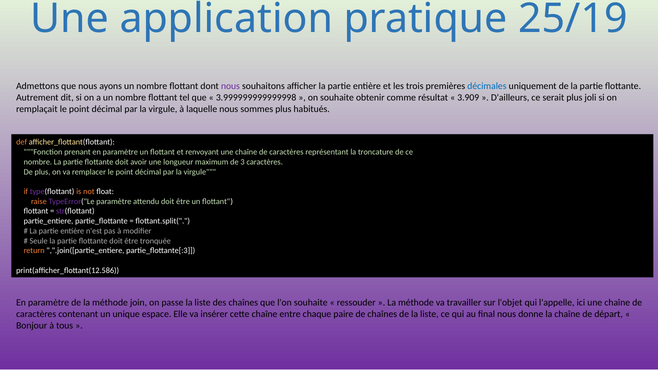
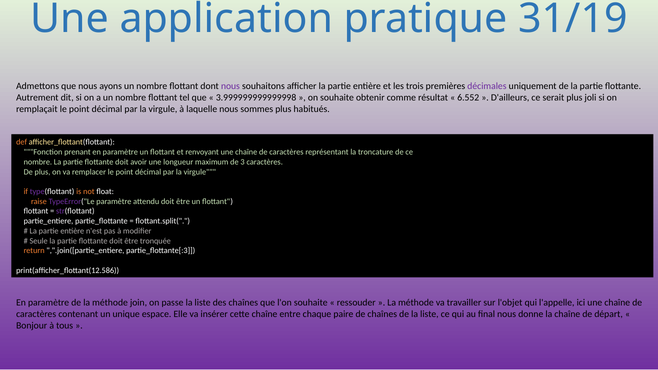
25/19: 25/19 -> 31/19 (573, 19)
décimales colour: blue -> purple (487, 86)
3.909: 3.909 -> 6.552 (468, 98)
